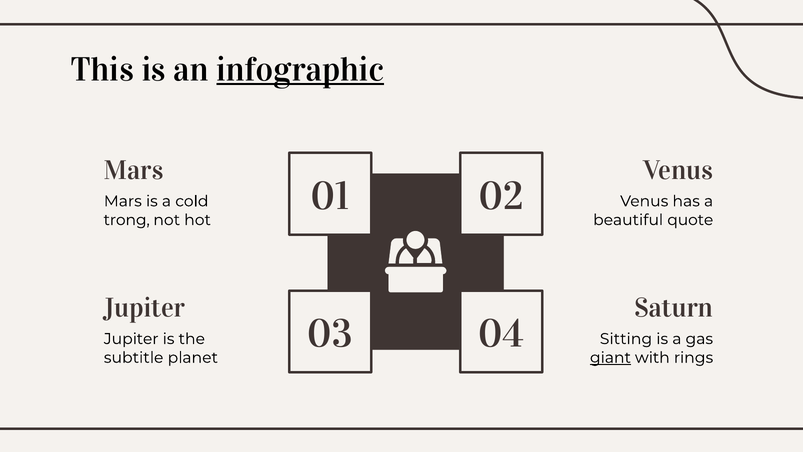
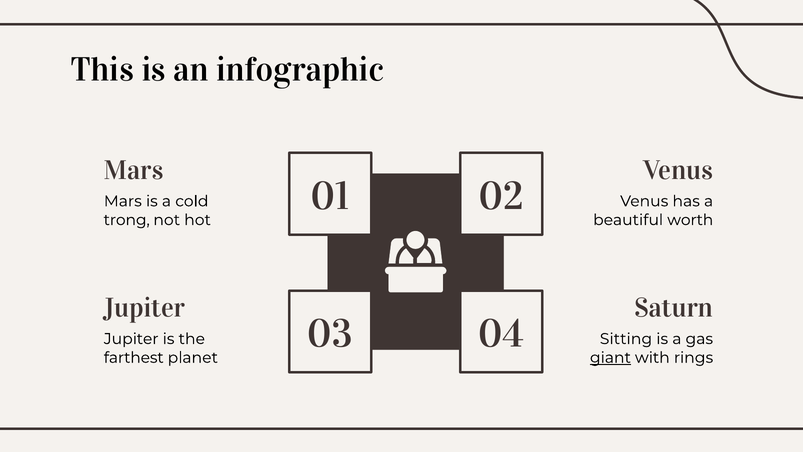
infographic underline: present -> none (300, 70)
quote: quote -> worth (690, 220)
subtitle: subtitle -> farthest (134, 357)
